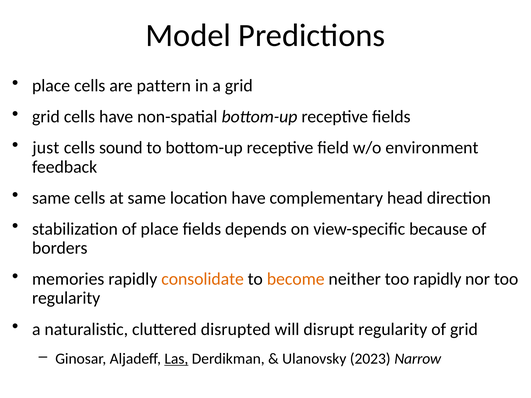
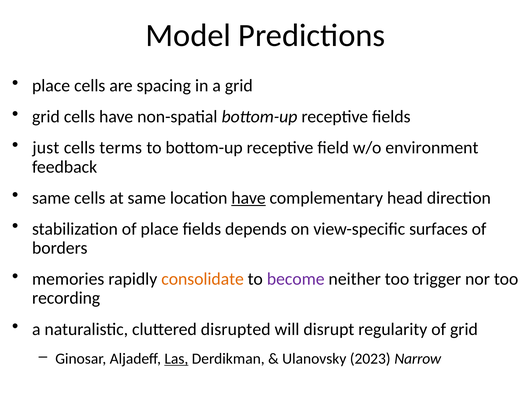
pattern: pattern -> spacing (164, 86)
sound: sound -> terms (121, 148)
have underline: none -> present (249, 198)
because: because -> surfaces (438, 229)
become colour: orange -> purple (296, 279)
too rapidly: rapidly -> trigger (437, 279)
regularity: regularity -> recording (66, 298)
